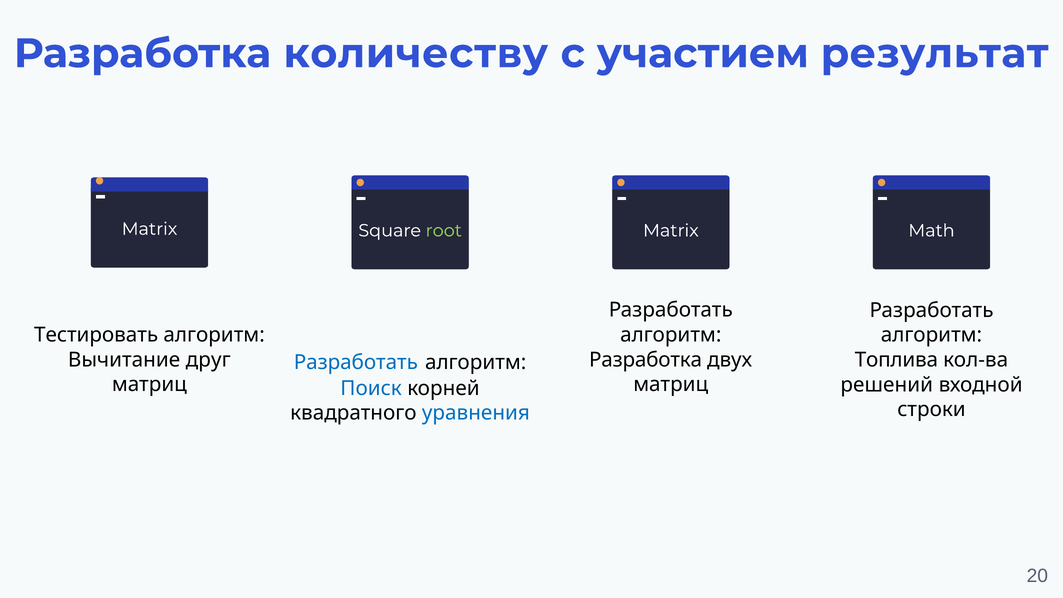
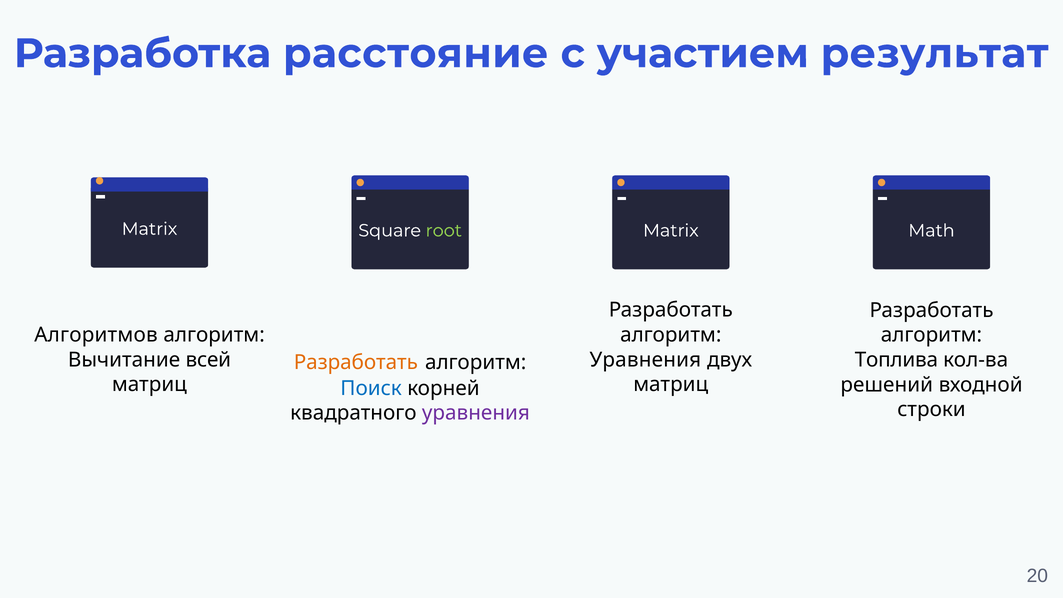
количеству: количеству -> расстояние (416, 54)
Тестировать: Тестировать -> Алгоритмов (96, 335)
друг: друг -> всей (208, 360)
Разработка: Разработка -> Уравнения (645, 360)
Разработать colour: blue -> orange (356, 362)
уравнения colour: blue -> purple (476, 413)
